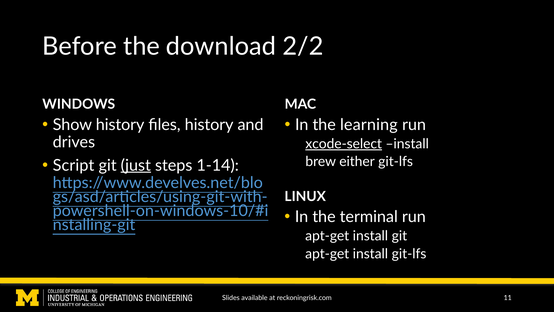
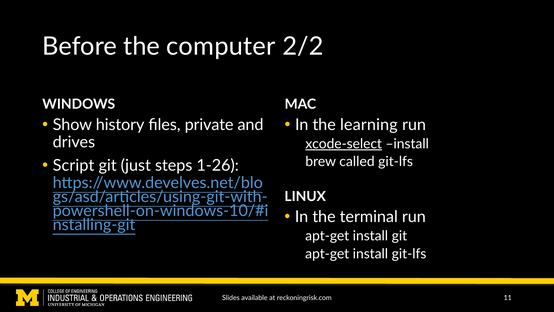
download: download -> computer (221, 47)
files history: history -> private (209, 125)
either: either -> called (357, 161)
just underline: present -> none (136, 165)
1-14: 1-14 -> 1-26 (218, 165)
